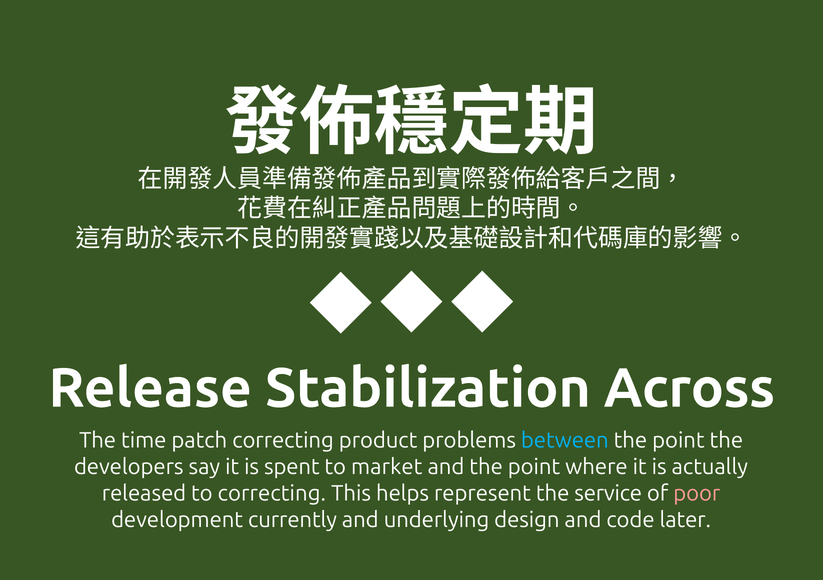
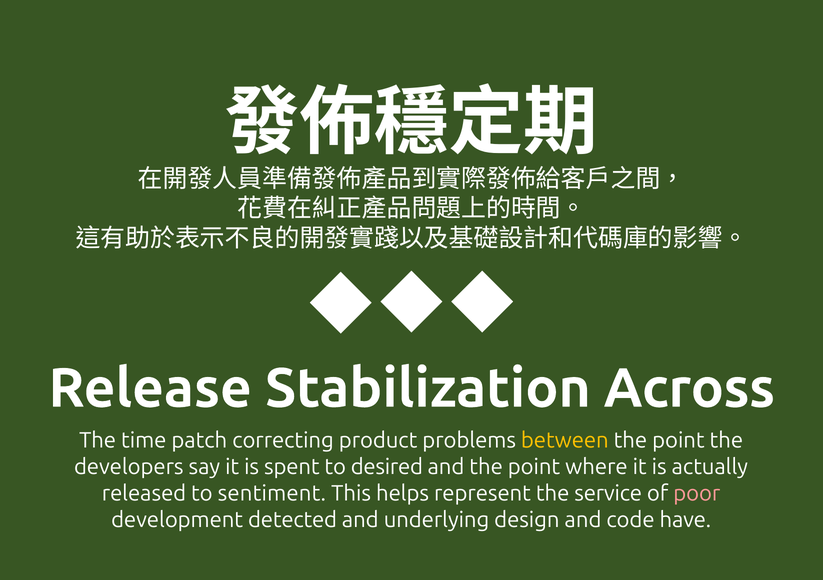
between colour: light blue -> yellow (565, 441)
market: market -> desired (387, 467)
to correcting: correcting -> sentiment (272, 494)
currently: currently -> detected (293, 520)
later: later -> have (685, 520)
